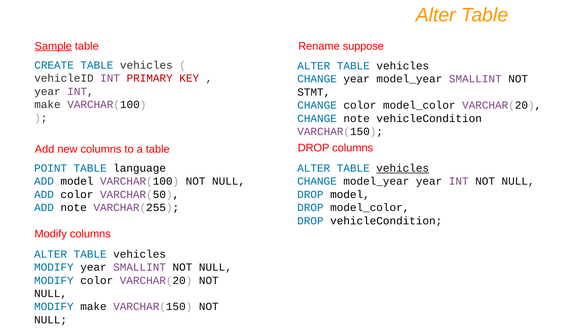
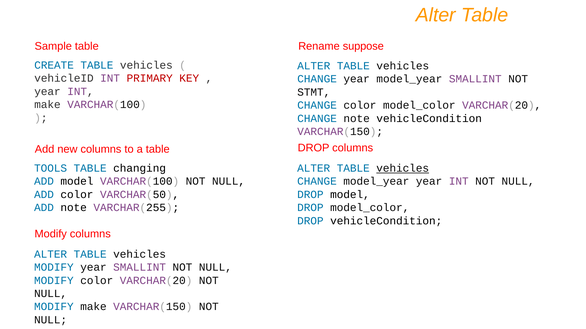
Sample underline: present -> none (53, 46)
POINT: POINT -> TOOLS (51, 169)
language: language -> changing (140, 169)
